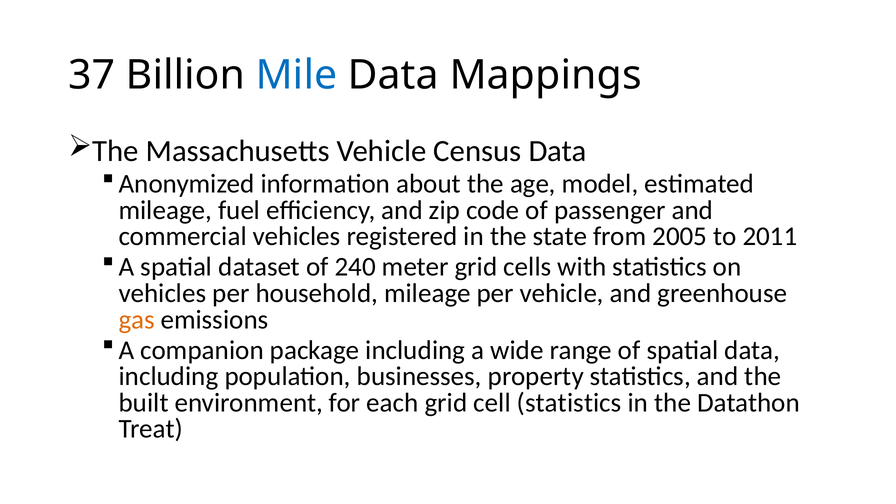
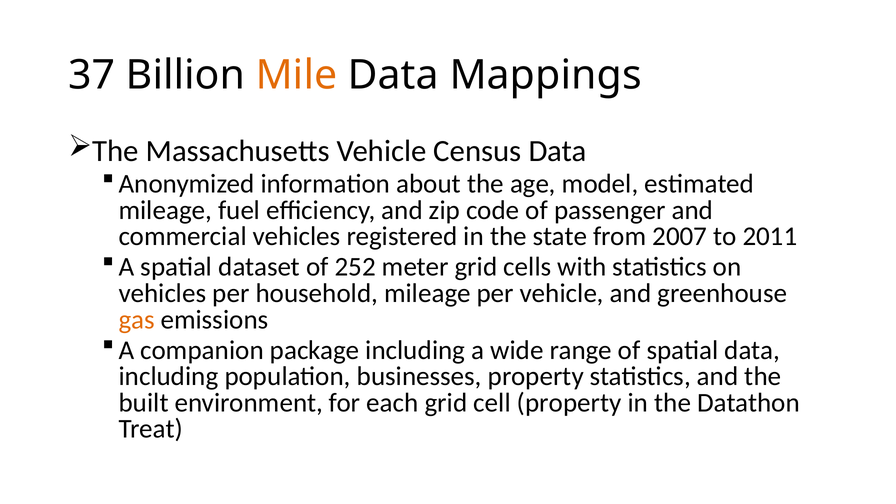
Mile colour: blue -> orange (297, 75)
2005: 2005 -> 2007 (680, 236)
240: 240 -> 252 (355, 267)
cell statistics: statistics -> property (569, 403)
